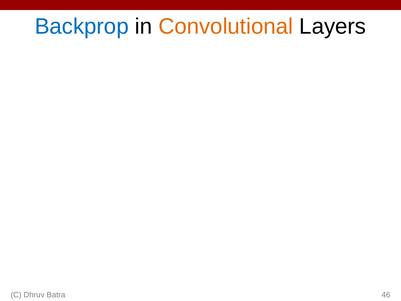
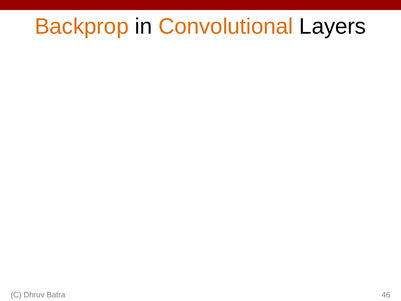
Backprop colour: blue -> orange (82, 27)
